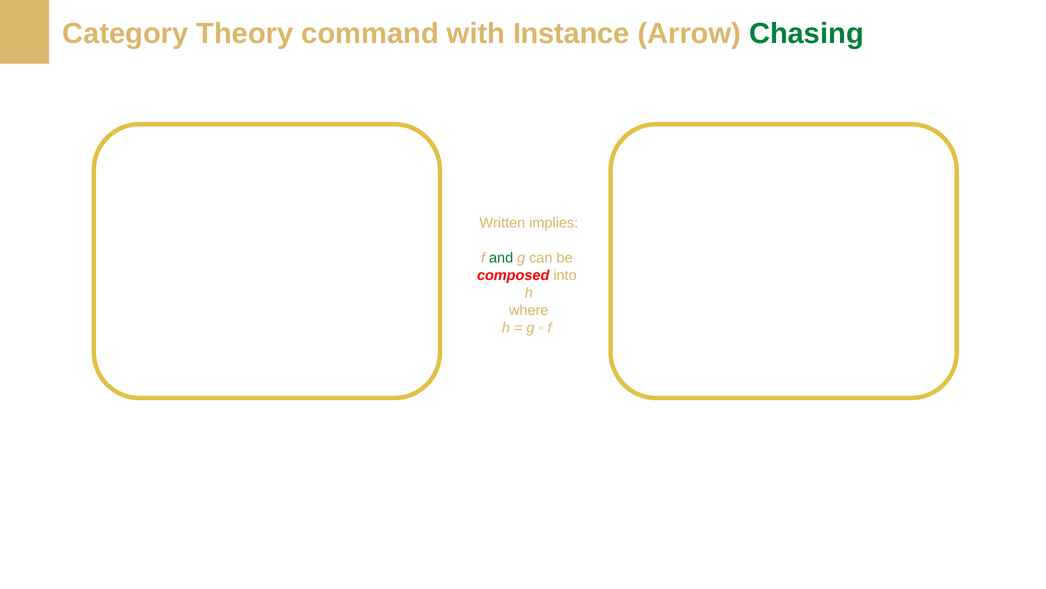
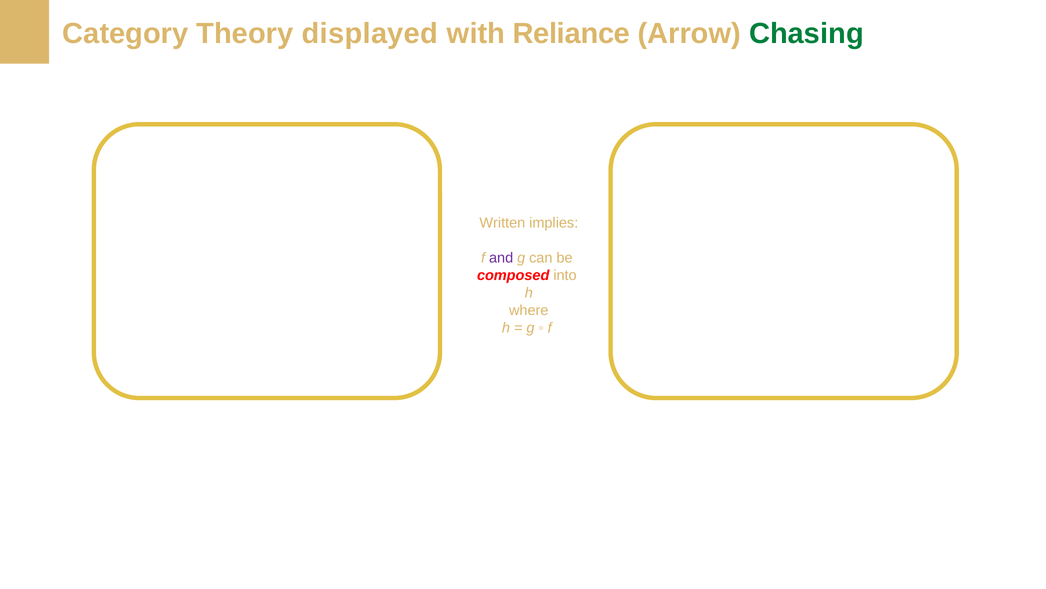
command: command -> displayed (370, 34)
Instance: Instance -> Reliance (571, 34)
and colour: green -> purple (501, 258)
